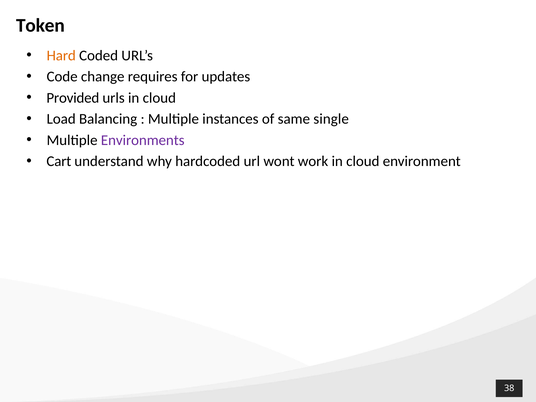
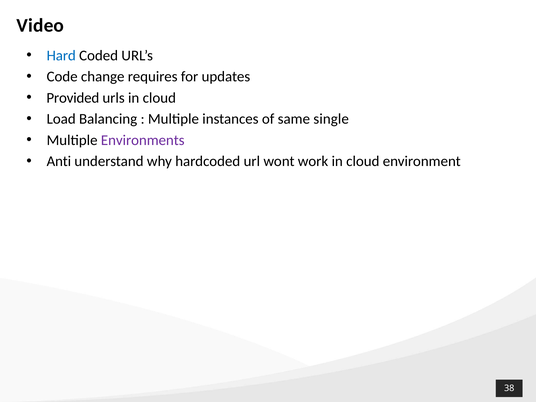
Token: Token -> Video (40, 25)
Hard colour: orange -> blue (61, 56)
Cart: Cart -> Anti (59, 161)
